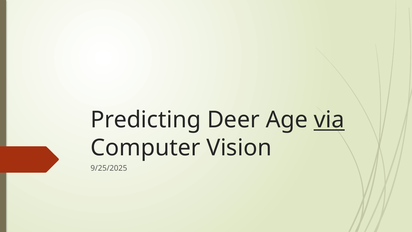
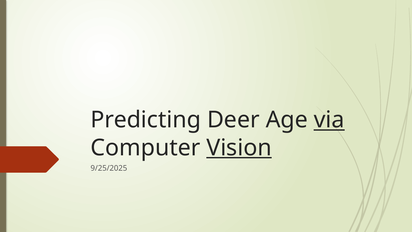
Vision underline: none -> present (239, 148)
